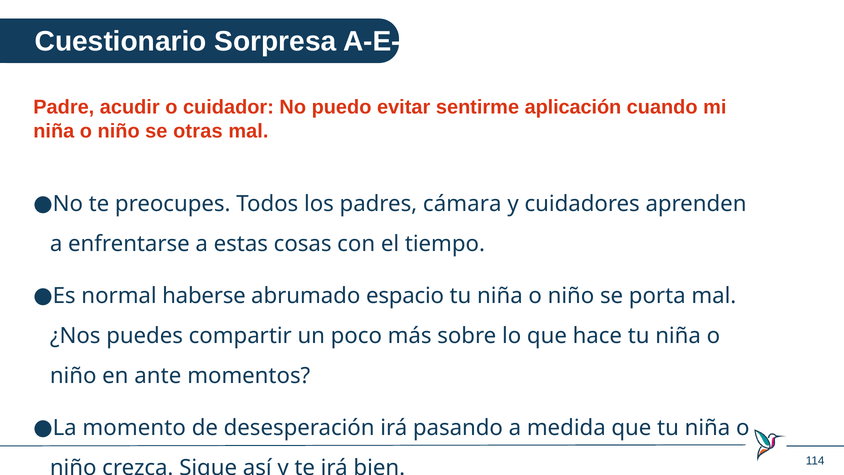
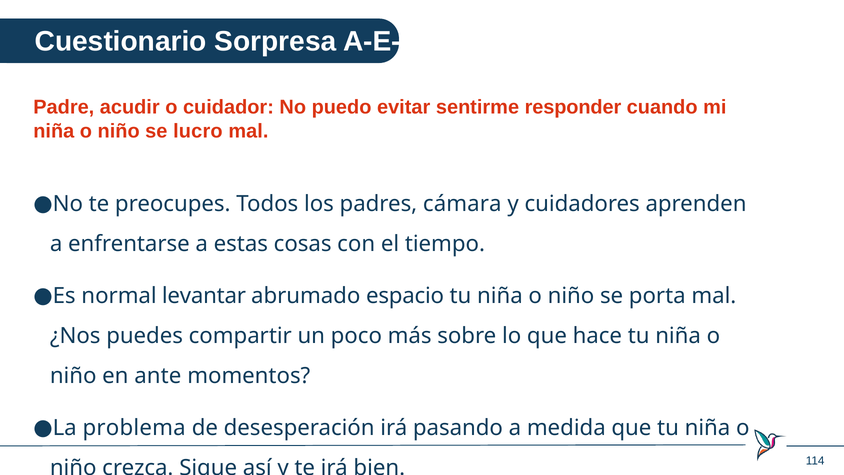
aplicación: aplicación -> responder (573, 107)
otras: otras -> lucro (198, 131)
haberse: haberse -> levantar (204, 296)
momento: momento -> problema (134, 428)
